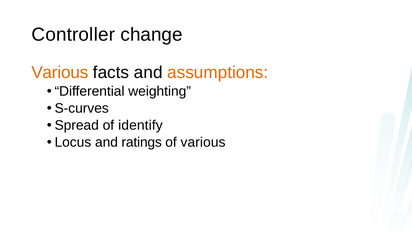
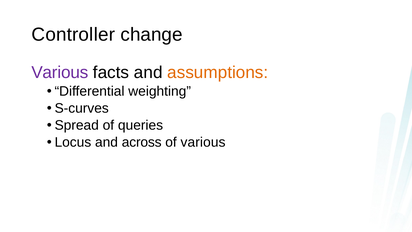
Various colour: orange -> purple (60, 72)
identify: identify -> queries (141, 125)
ratings: ratings -> across (142, 142)
